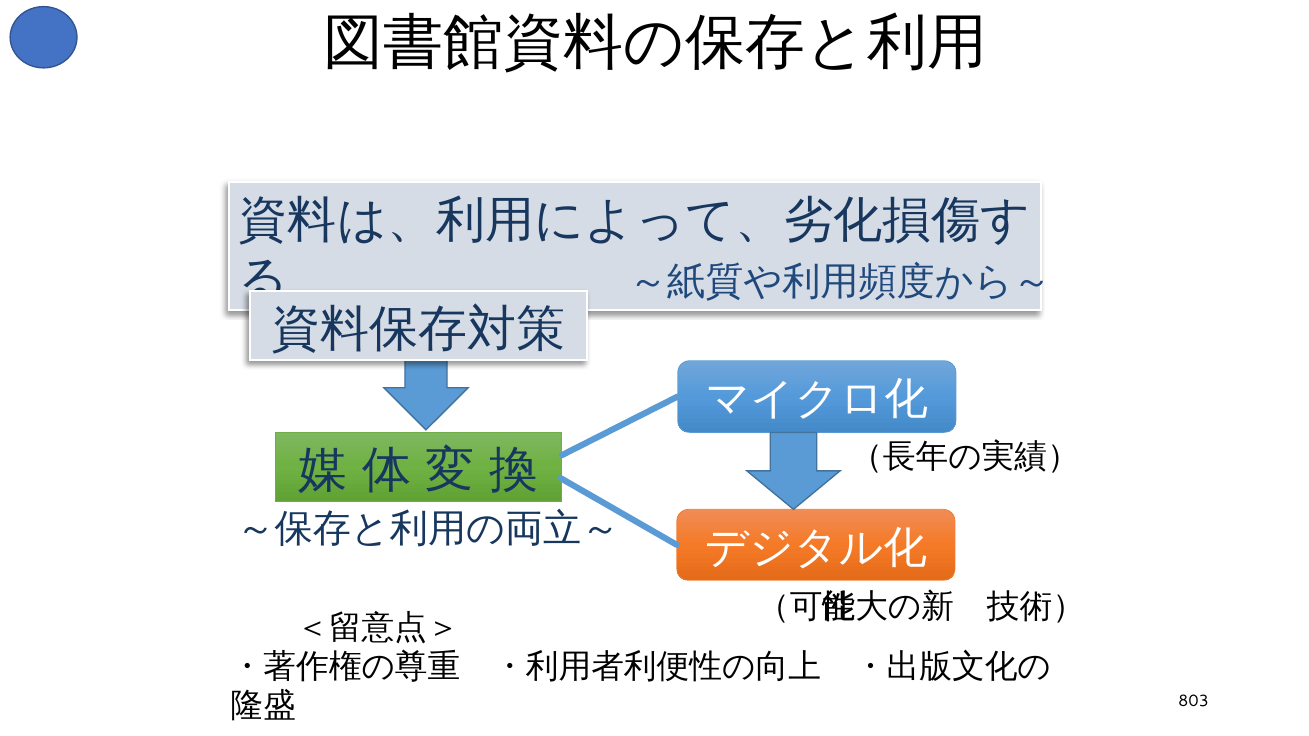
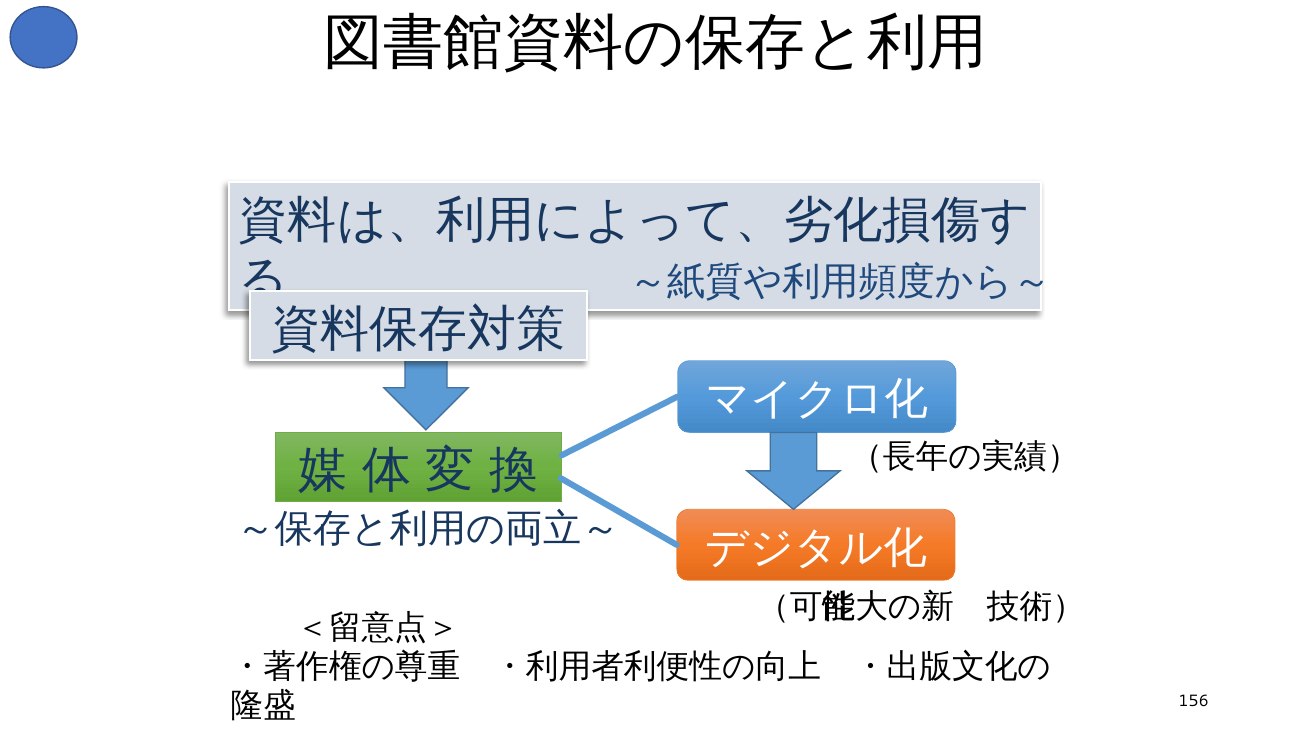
803: 803 -> 156 (1194, 701)
